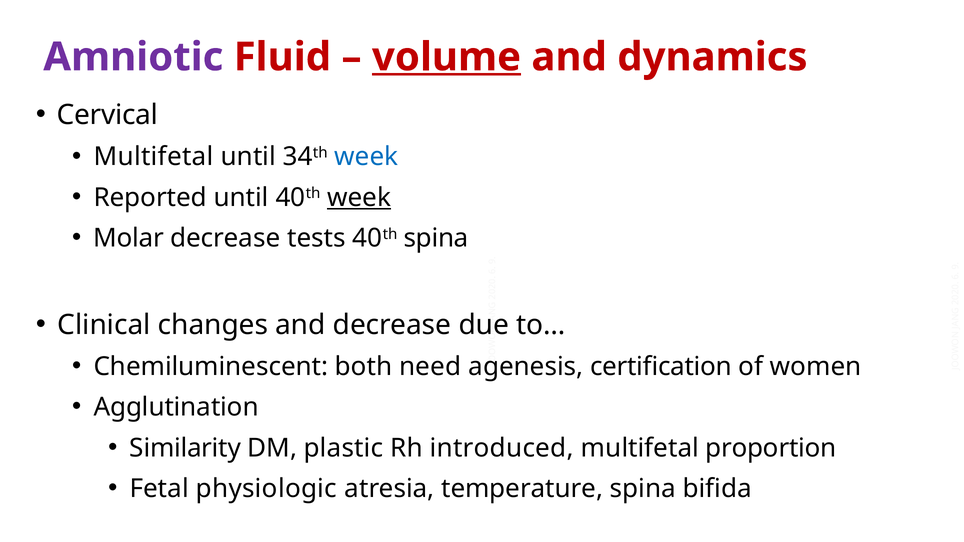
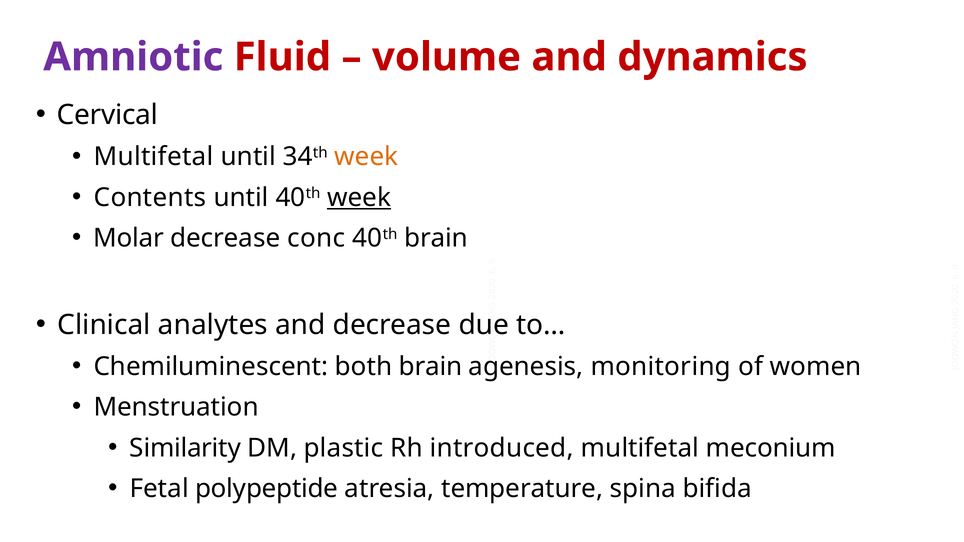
volume underline: present -> none (446, 57)
week colour: blue -> orange (366, 157)
Reported: Reported -> Contents (150, 198)
tests: tests -> conc (316, 238)
40th spina: spina -> brain (436, 238)
changes: changes -> analytes (213, 325)
both need: need -> brain (430, 367)
certification: certification -> monitoring (661, 367)
Agglutination: Agglutination -> Menstruation (176, 407)
proportion: proportion -> meconium (771, 448)
physiologic: physiologic -> polypeptide (267, 489)
